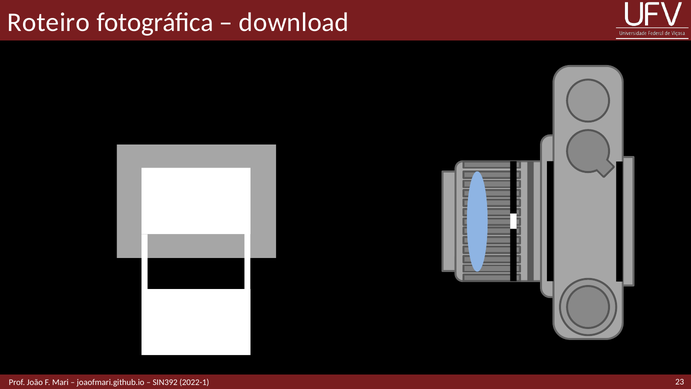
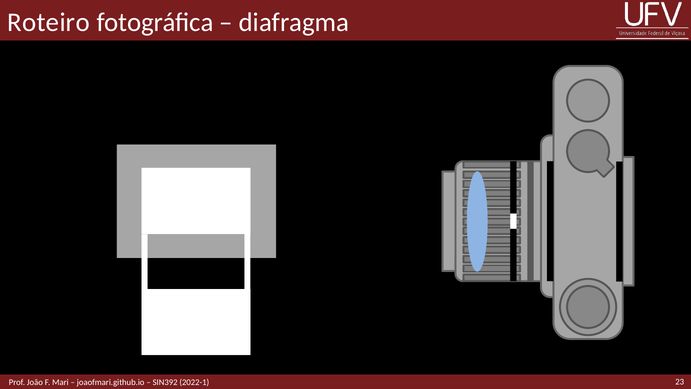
download: download -> diafragma (294, 22)
